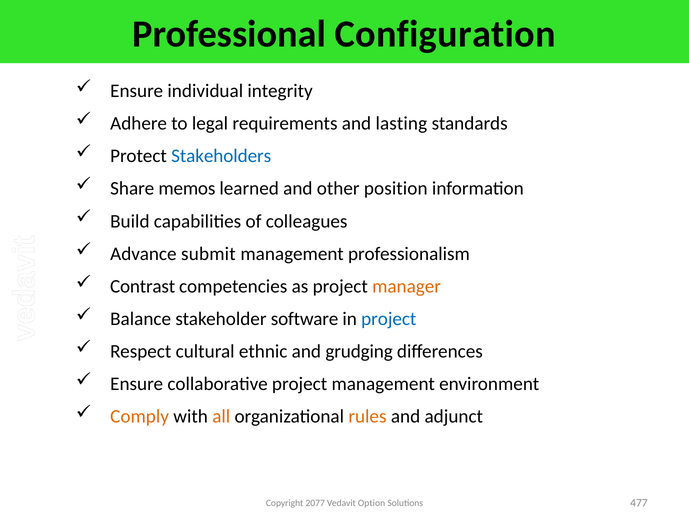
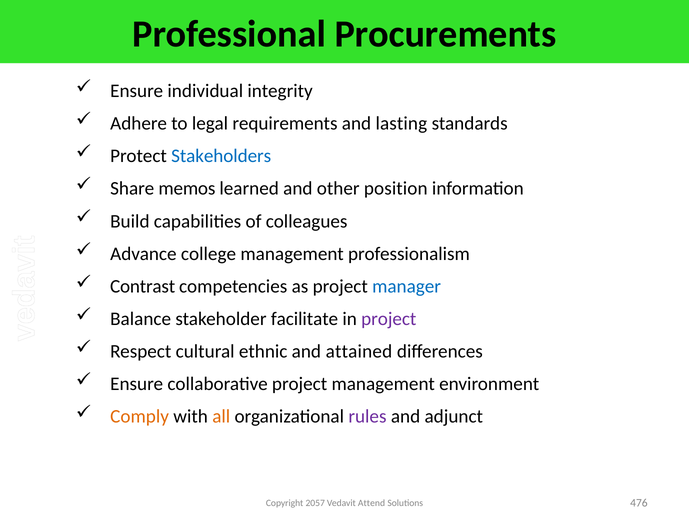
Configuration: Configuration -> Procurements (445, 34)
submit: submit -> college (208, 254)
manager colour: orange -> blue (407, 286)
software: software -> facilitate (305, 319)
project colour: blue -> purple (389, 319)
grudging: grudging -> attained (359, 351)
rules colour: orange -> purple (367, 416)
2077: 2077 -> 2057 (315, 503)
Option: Option -> Attend (372, 503)
477: 477 -> 476 (639, 503)
